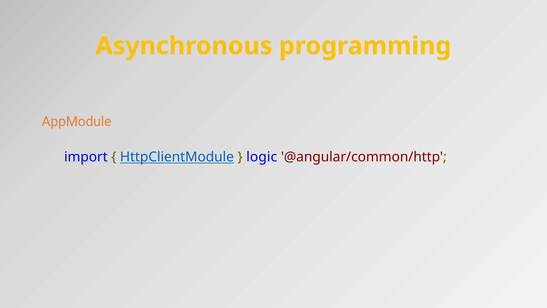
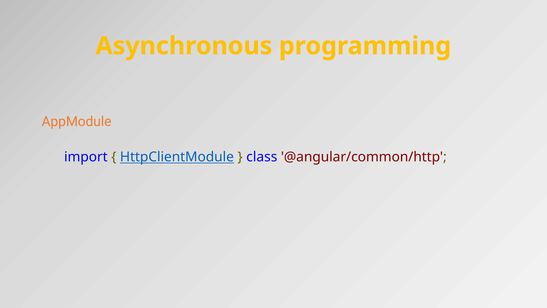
logic: logic -> class (262, 157)
